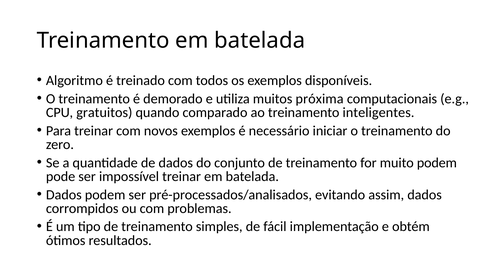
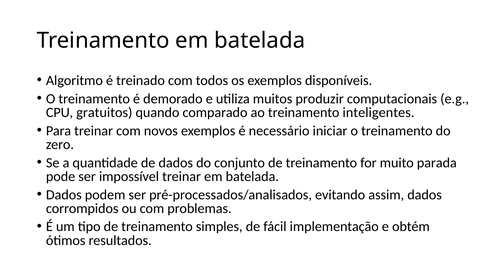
próxima: próxima -> produzir (320, 99)
muito podem: podem -> parada (437, 163)
